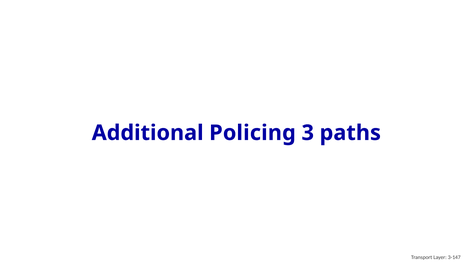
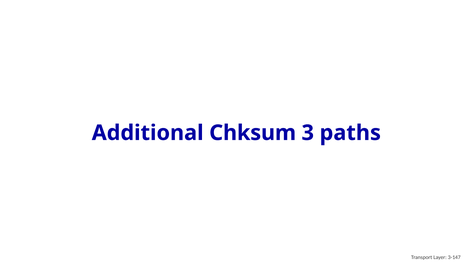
Policing: Policing -> Chksum (253, 133)
